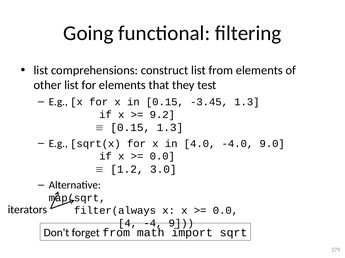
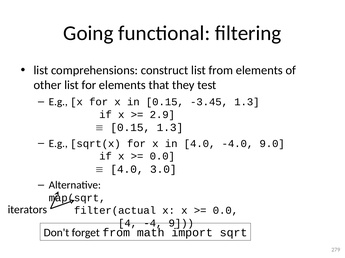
9.2: 9.2 -> 2.9 (162, 115)
1.2: 1.2 -> 4.0 (127, 170)
filter(always: filter(always -> filter(actual (115, 211)
